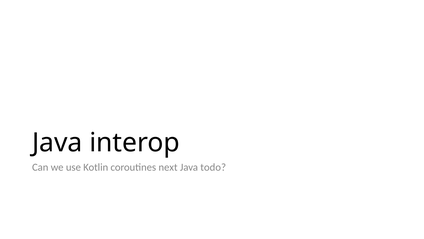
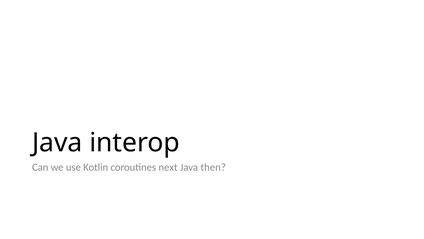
todo: todo -> then (213, 167)
